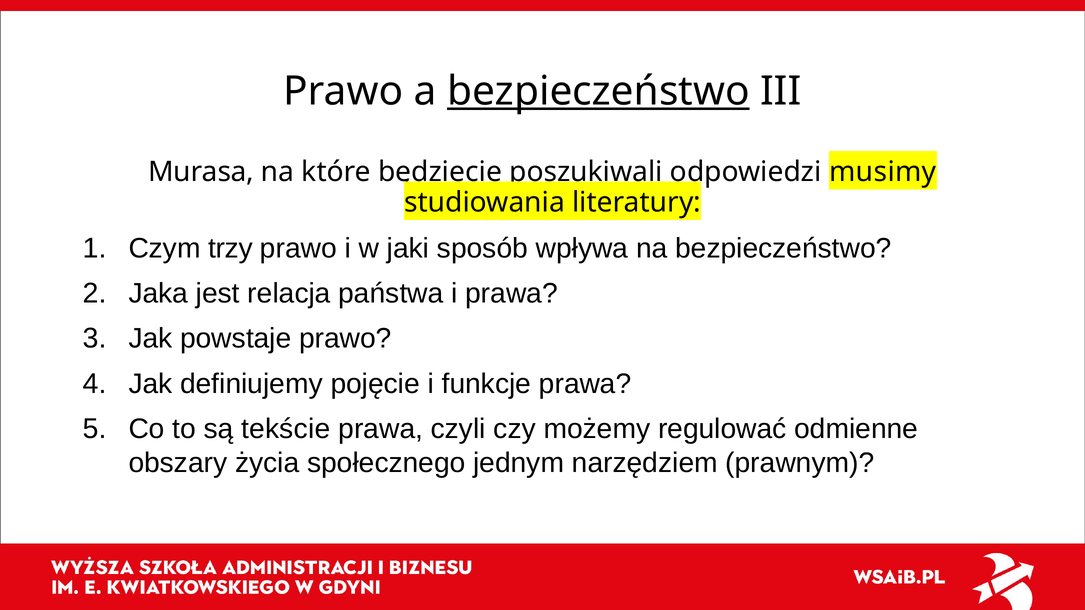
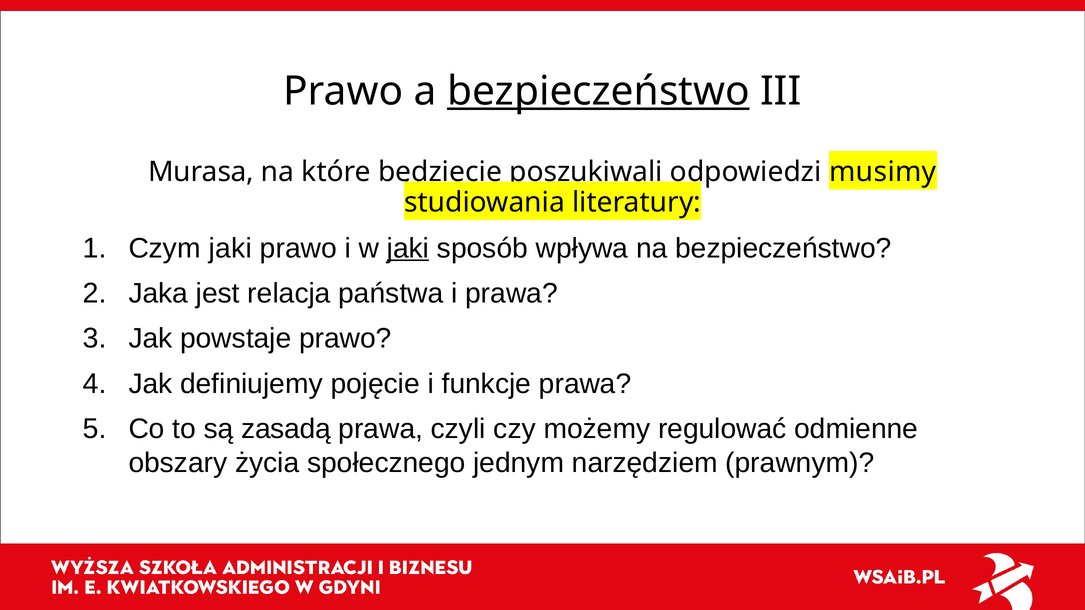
Czym trzy: trzy -> jaki (230, 248)
jaki underline: none -> present (408, 248)
tekście: tekście -> zasadą (286, 429)
